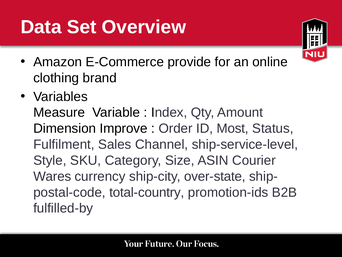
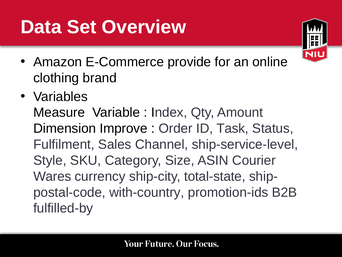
Most: Most -> Task (233, 128)
over-state: over-state -> total-state (215, 176)
total-country: total-country -> with-country (147, 192)
